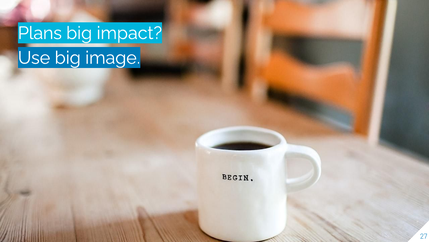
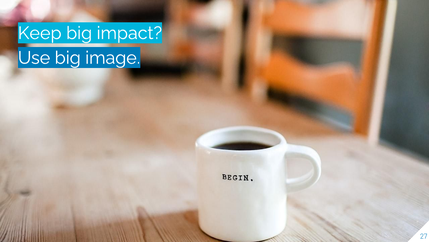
Plans: Plans -> Keep (40, 33)
